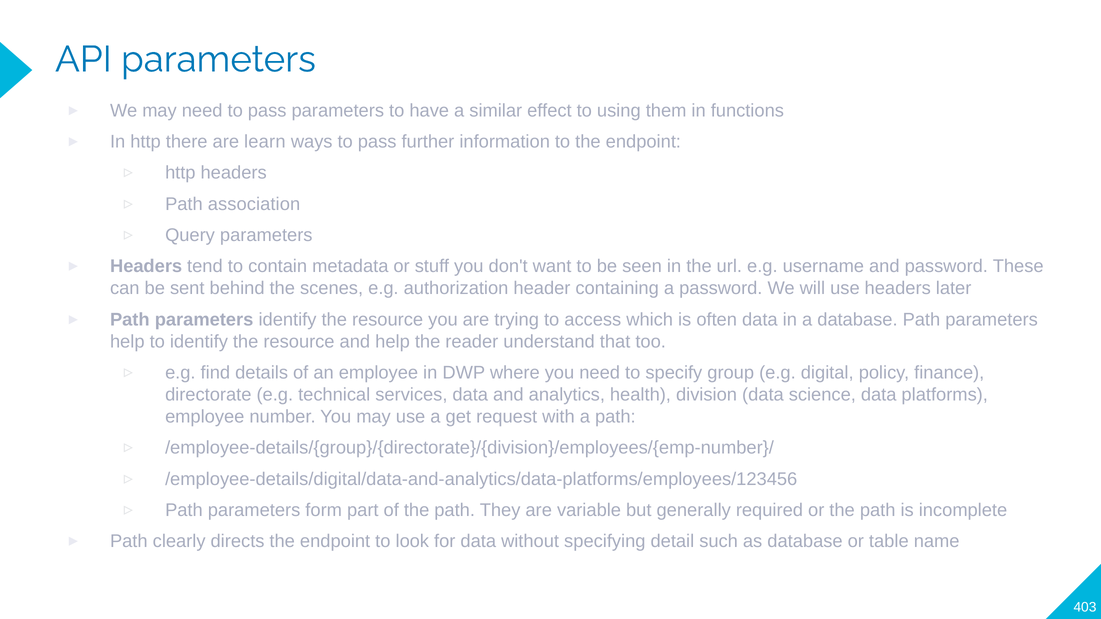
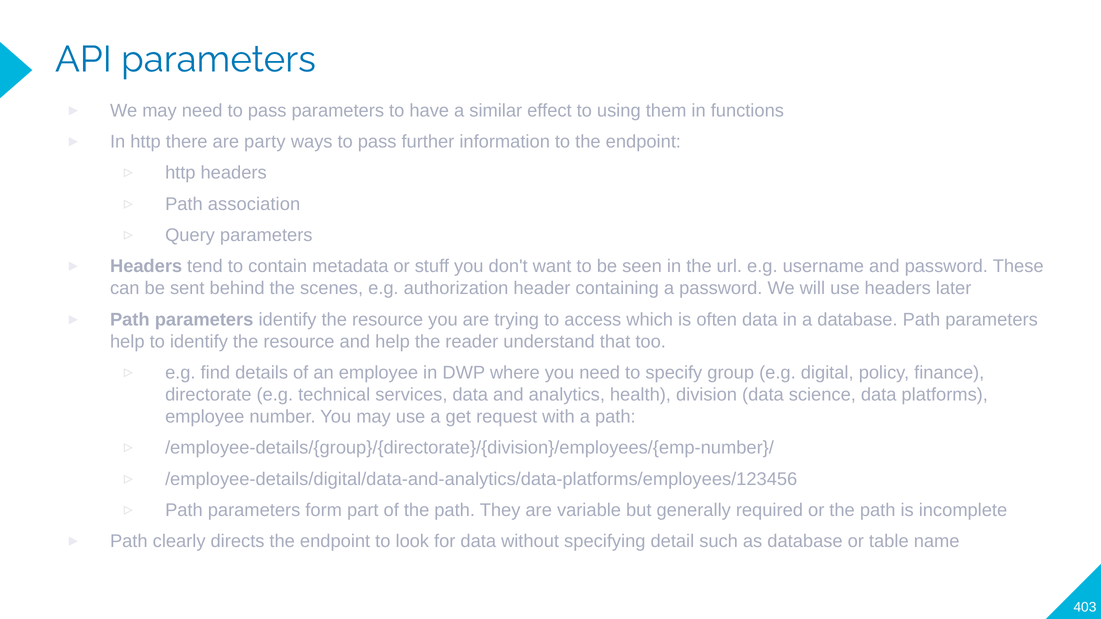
learn: learn -> party (265, 142)
